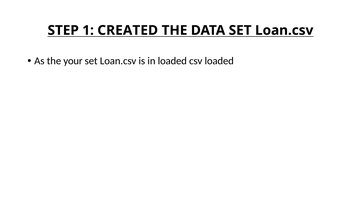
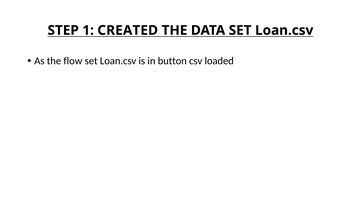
your: your -> flow (73, 61)
in loaded: loaded -> button (172, 61)
